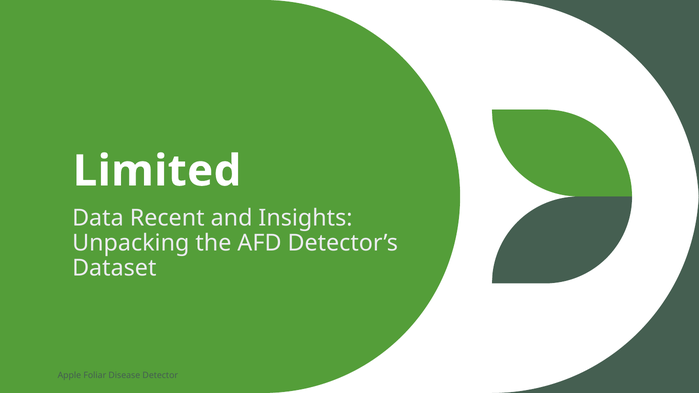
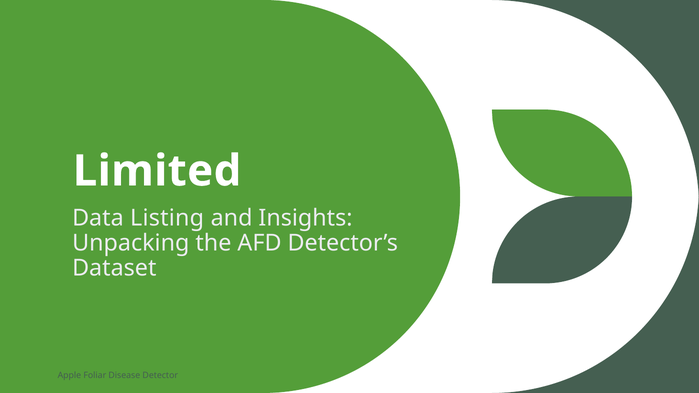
Recent: Recent -> Listing (167, 218)
